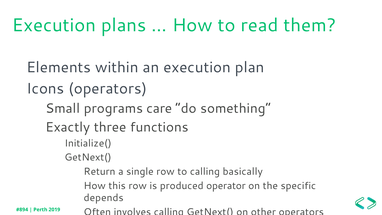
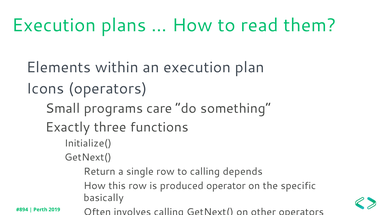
basically: basically -> depends (243, 171)
depends: depends -> basically (104, 198)
